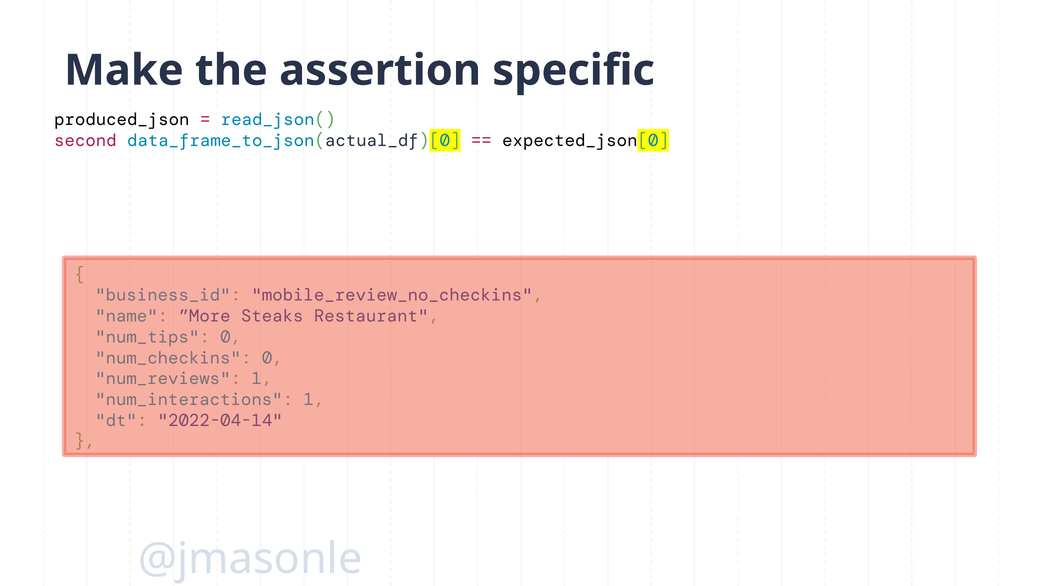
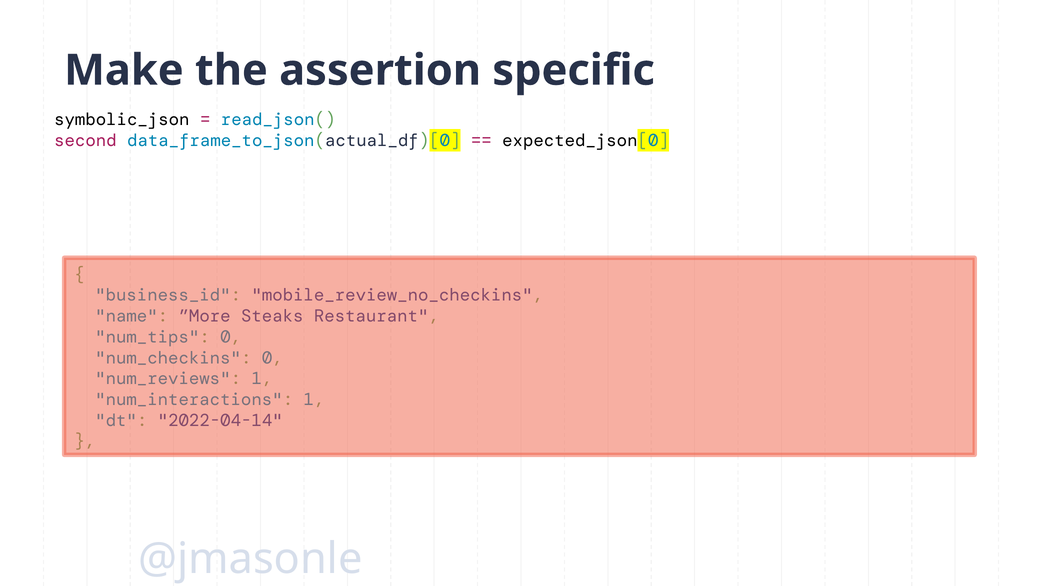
produced_json: produced_json -> symbolic_json (122, 120)
